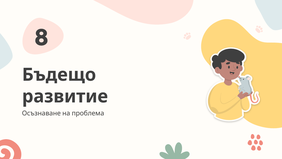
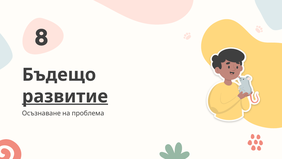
развитие underline: none -> present (65, 96)
